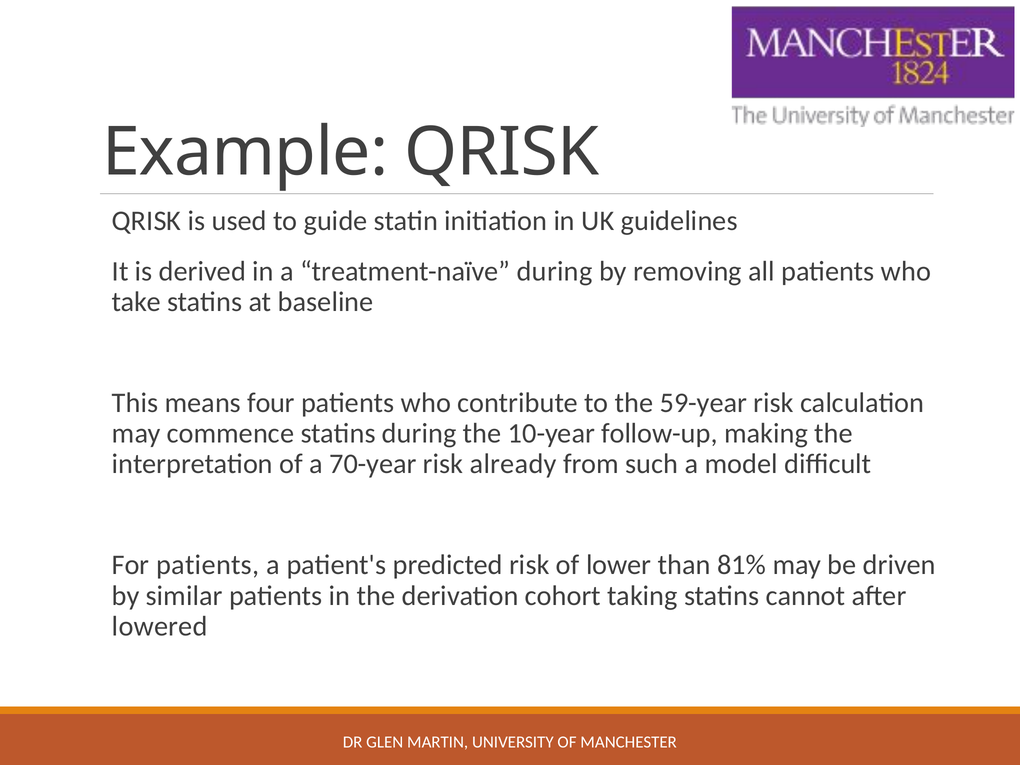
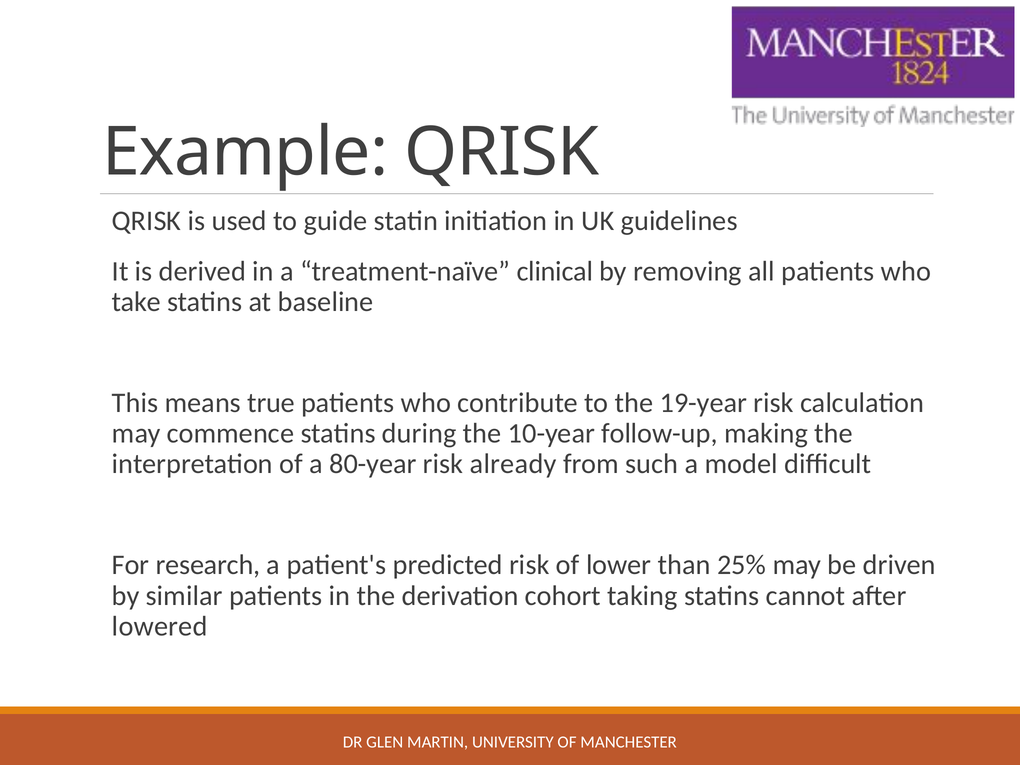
treatment-naïve during: during -> clinical (555, 271)
four: four -> true (271, 403)
59-year: 59-year -> 19-year (703, 403)
70-year: 70-year -> 80-year (373, 464)
For patients: patients -> research (208, 565)
81%: 81% -> 25% (742, 565)
